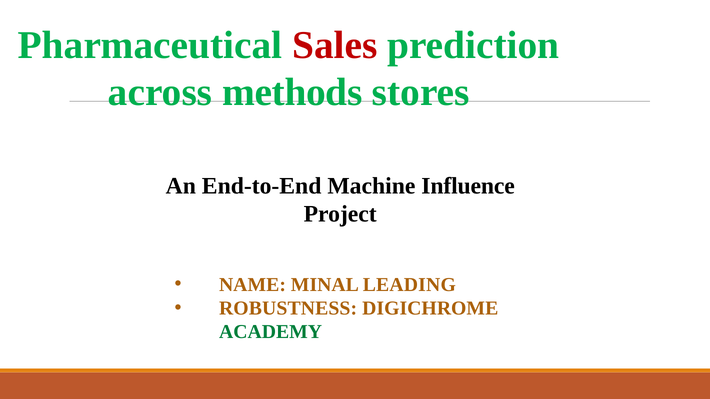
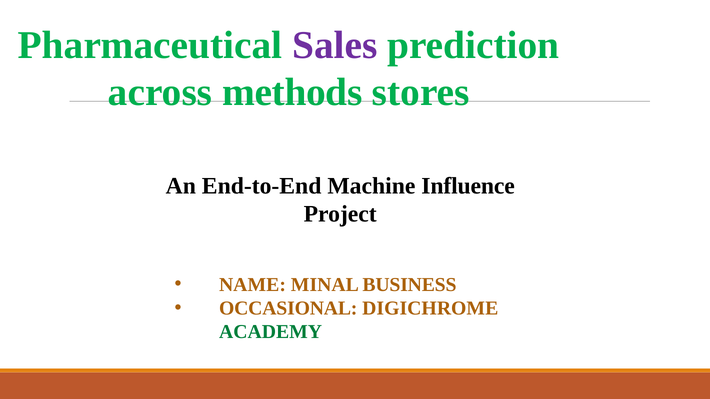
Sales colour: red -> purple (335, 45)
LEADING: LEADING -> BUSINESS (409, 285)
ROBUSTNESS: ROBUSTNESS -> OCCASIONAL (288, 309)
